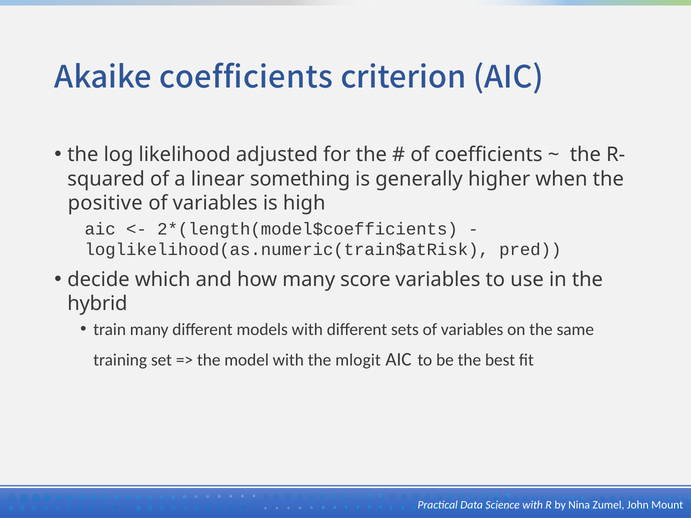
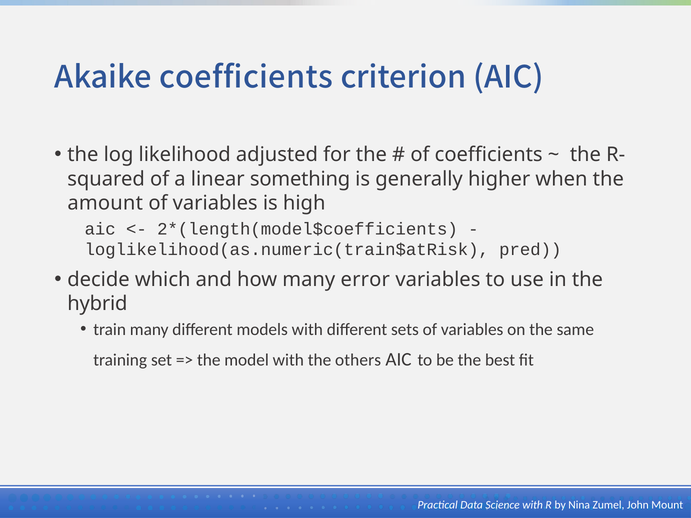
positive: positive -> amount (105, 203)
score: score -> error (365, 280)
mlogit: mlogit -> others (358, 360)
